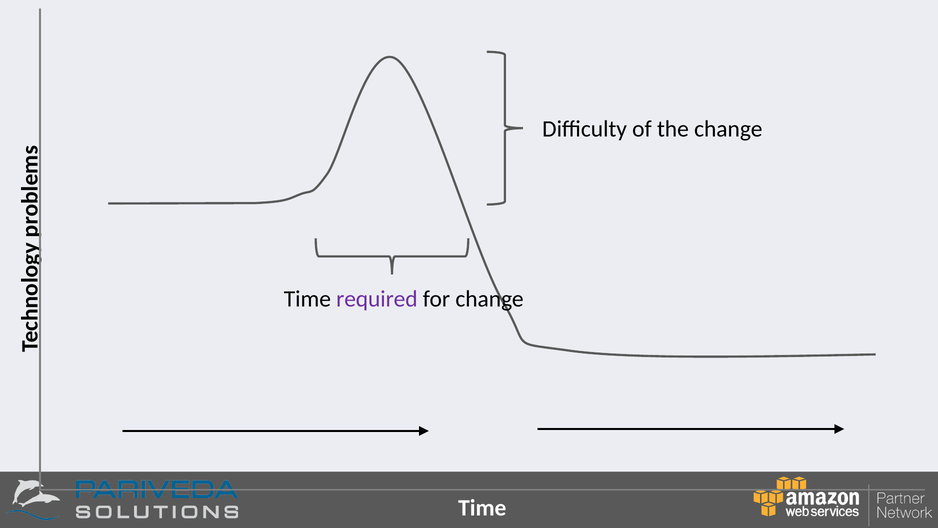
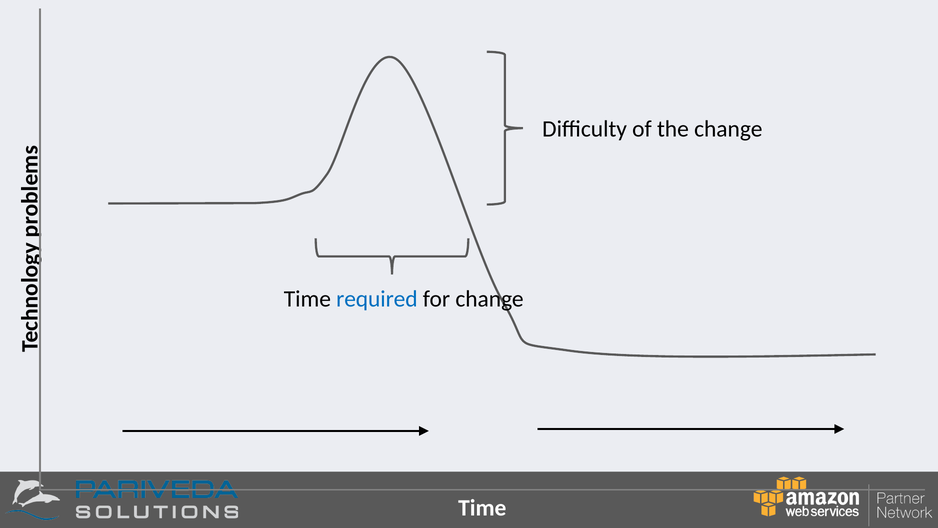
required colour: purple -> blue (377, 299)
